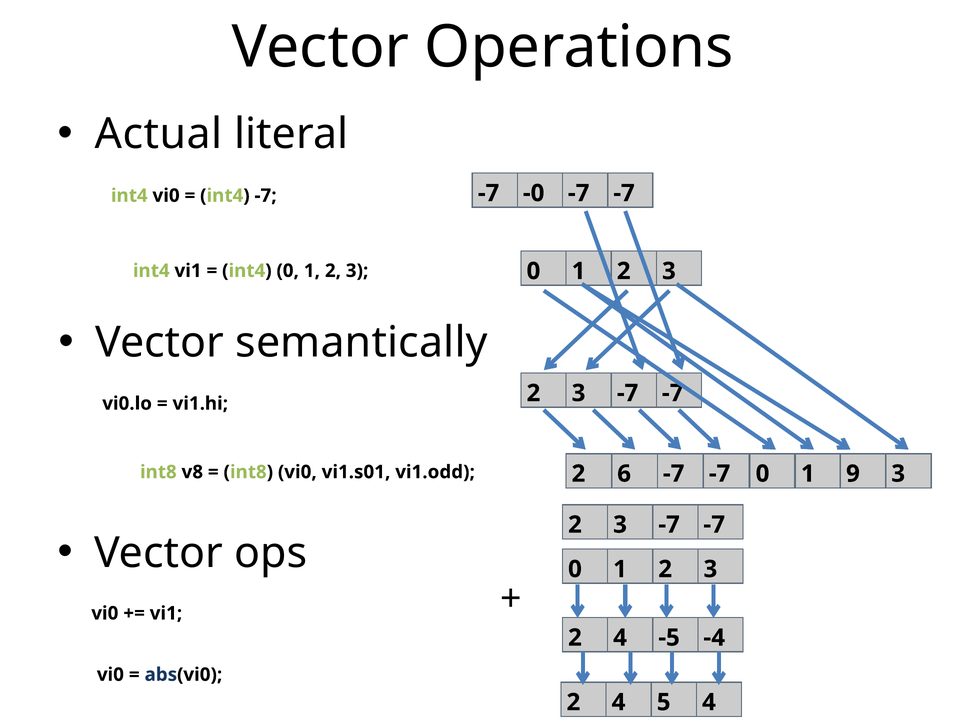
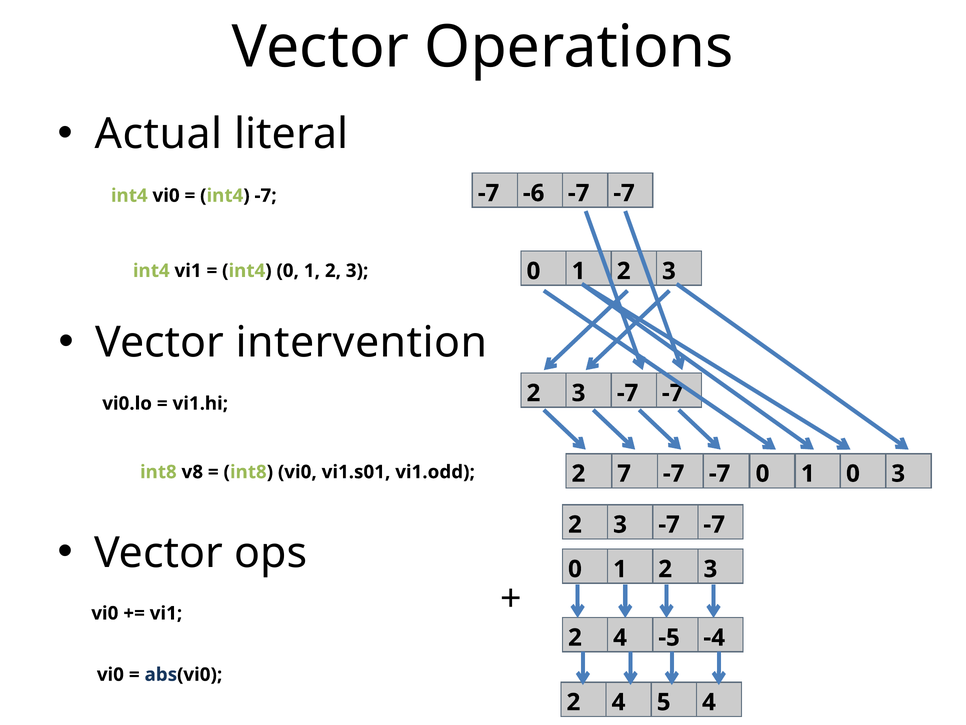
-0: -0 -> -6 (534, 193)
semantically: semantically -> intervention (361, 343)
6: 6 -> 7 (624, 473)
1 9: 9 -> 0 (853, 473)
